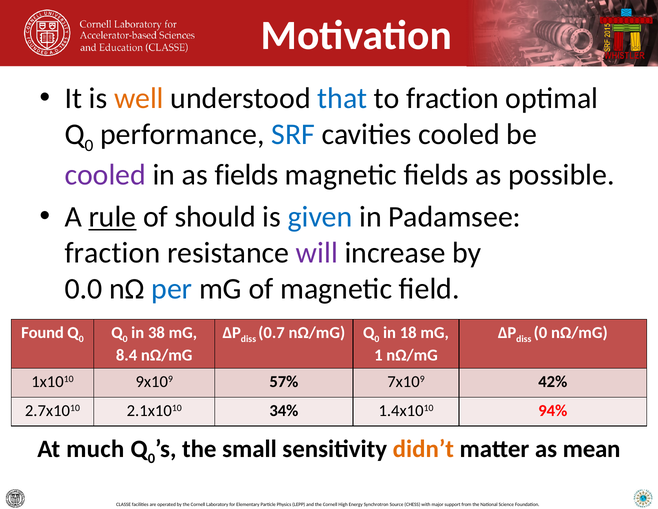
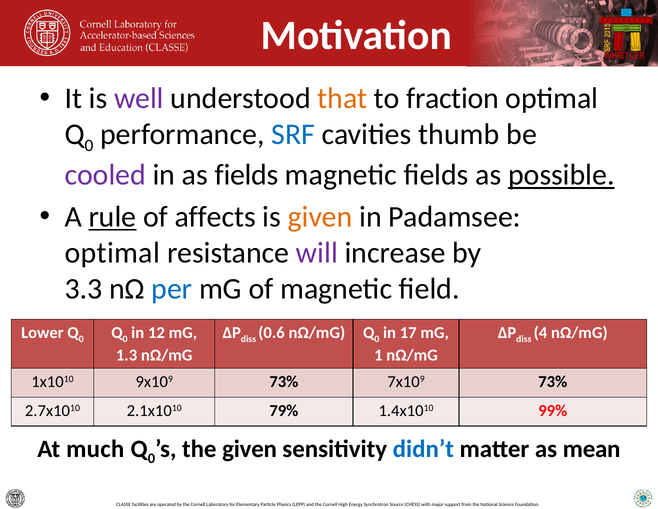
well colour: orange -> purple (139, 98)
that colour: blue -> orange (342, 98)
cavities cooled: cooled -> thumb (459, 134)
possible underline: none -> present (561, 175)
should: should -> affects (215, 217)
given colour: blue -> orange (320, 217)
fraction: fraction -> optimal (112, 253)
0.0: 0.0 -> 3.3 (83, 288)
Found: Found -> Lower (42, 332)
38: 38 -> 12 (156, 332)
0.7: 0.7 -> 0.6 (272, 332)
18: 18 -> 17 (408, 332)
0: 0 -> 4 (540, 332)
8.4: 8.4 -> 1.3 (127, 355)
9x109 57%: 57% -> 73% (284, 381)
7x109 42%: 42% -> 73% (553, 381)
34%: 34% -> 79% (284, 410)
94%: 94% -> 99% (553, 410)
the small: small -> given (250, 448)
didn’t colour: orange -> blue (423, 448)
